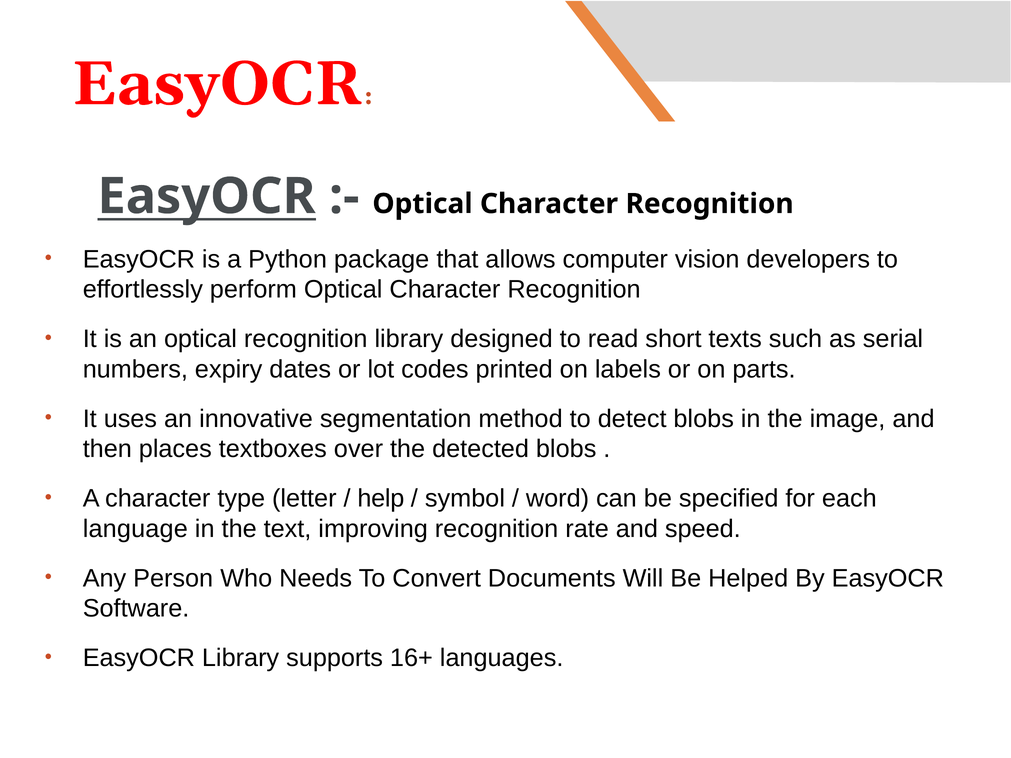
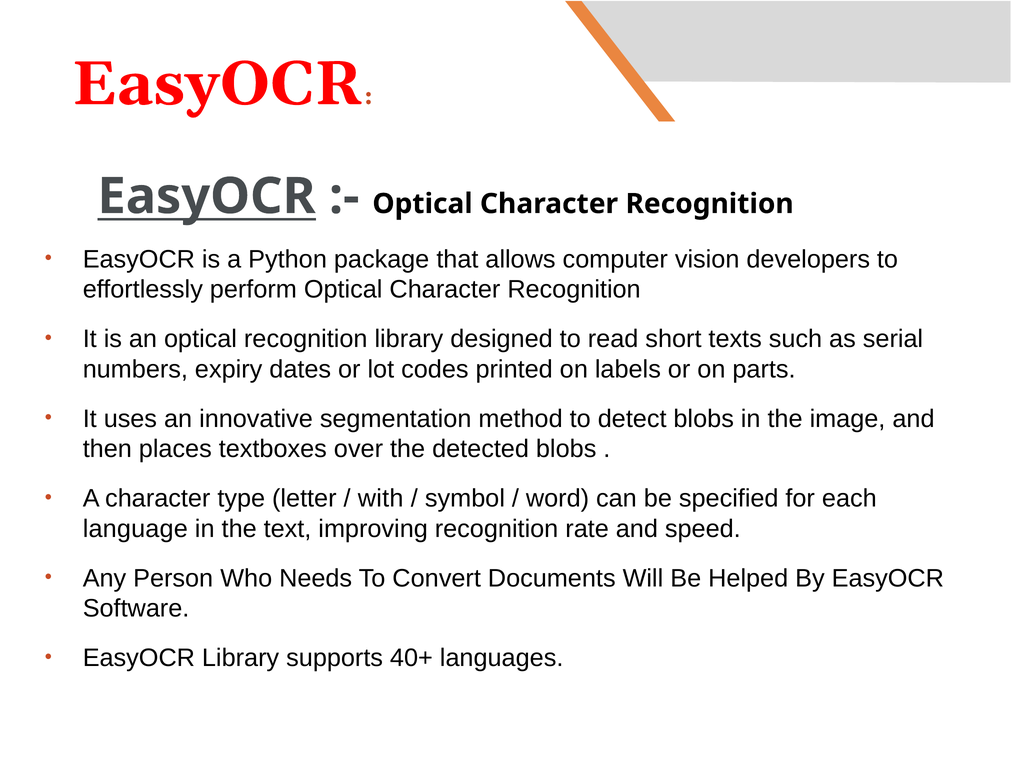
help: help -> with (381, 499)
16+: 16+ -> 40+ (411, 658)
